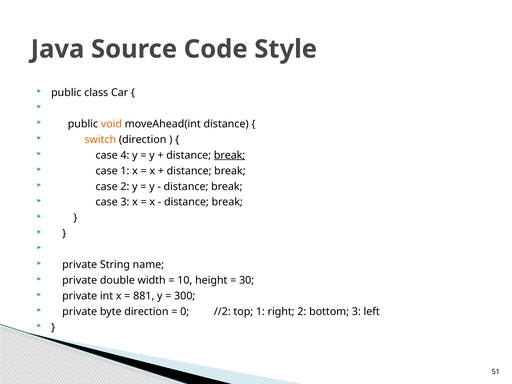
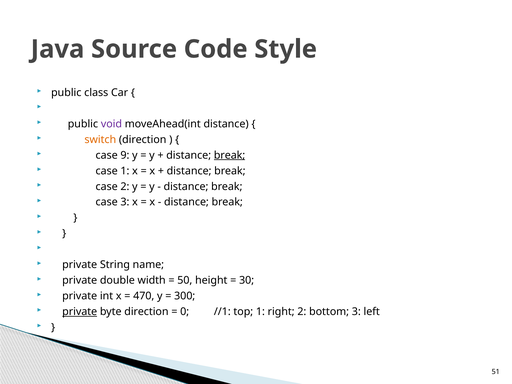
void colour: orange -> purple (111, 124)
4: 4 -> 9 (125, 155)
10: 10 -> 50 (185, 280)
881: 881 -> 470 (144, 296)
private underline: none -> present (80, 312)
//2: //2 -> //1 (222, 312)
